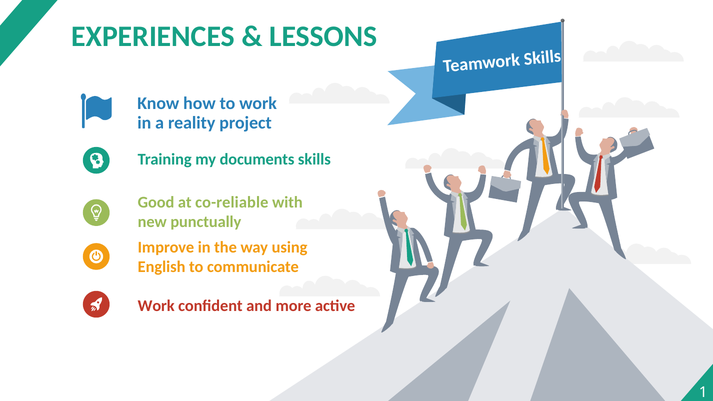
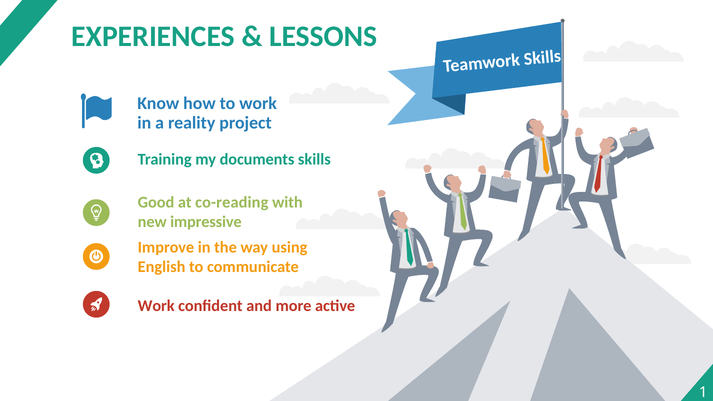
co-reliable: co-reliable -> co-reading (232, 202)
punctually: punctually -> impressive (206, 222)
